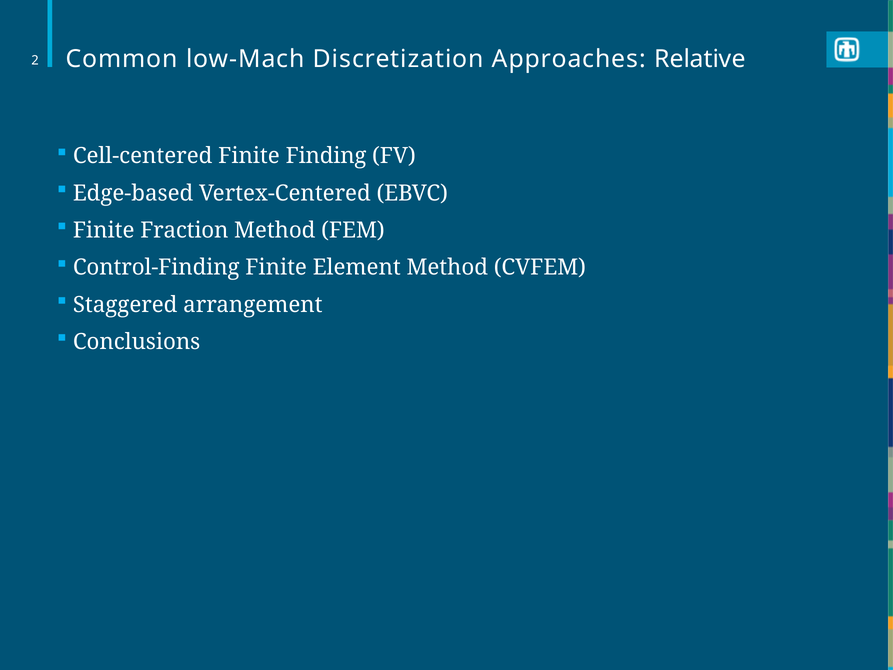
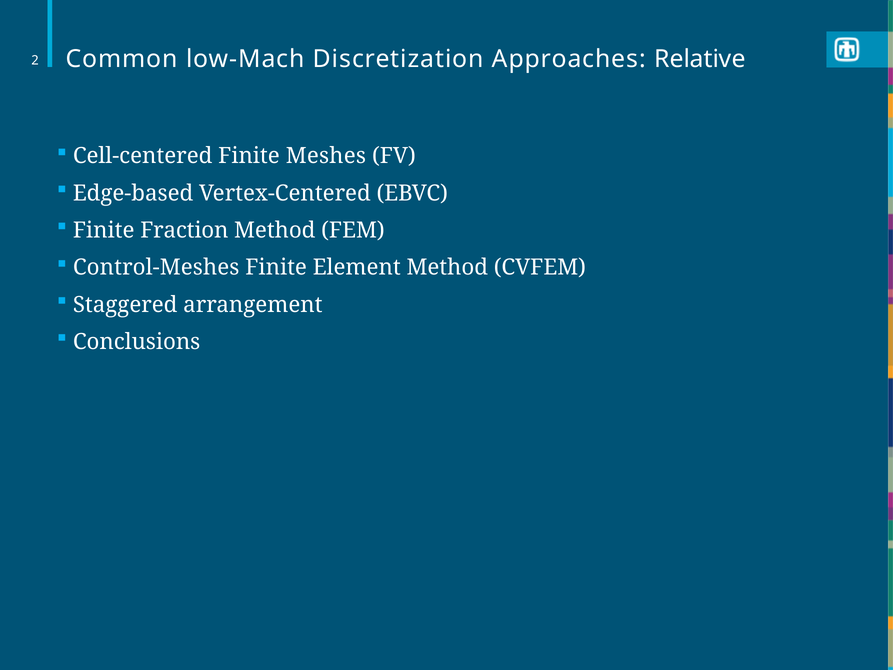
Finding: Finding -> Meshes (326, 156)
Control-Finding: Control-Finding -> Control-Meshes (156, 267)
